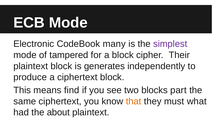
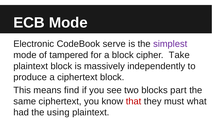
many: many -> serve (114, 44)
Their: Their -> Take (179, 55)
generates: generates -> massively (104, 66)
that colour: orange -> red (134, 102)
about: about -> using (58, 113)
